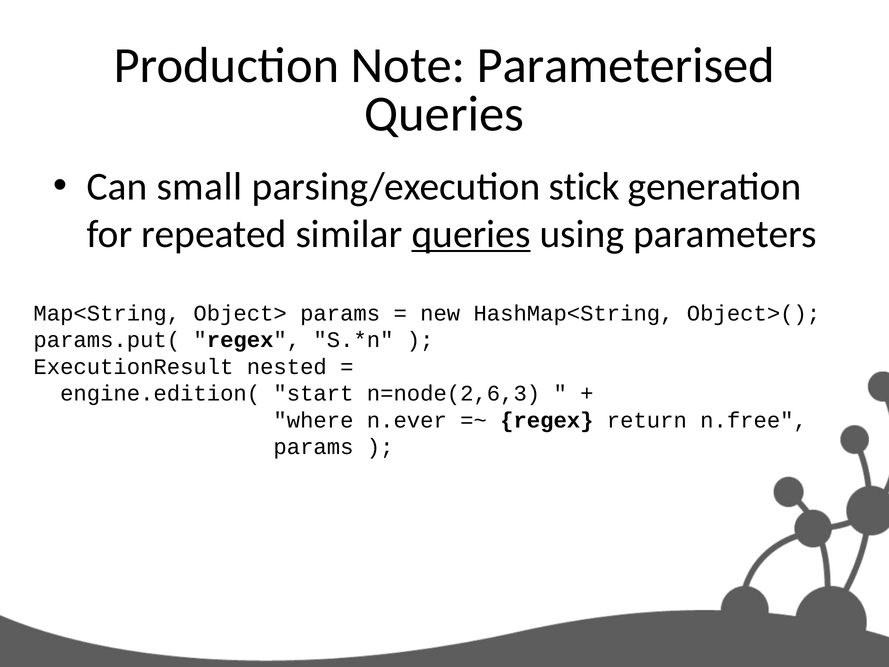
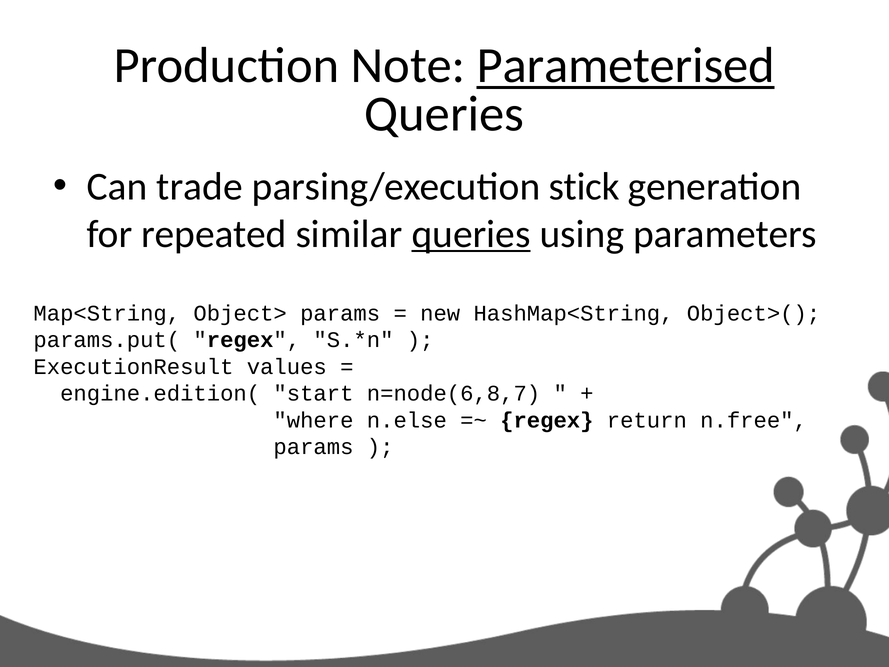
Parameterised underline: none -> present (626, 66)
small: small -> trade (200, 186)
nested: nested -> values (287, 367)
n=node(2,6,3: n=node(2,6,3 -> n=node(6,8,7 (454, 393)
n.ever: n.ever -> n.else (407, 420)
